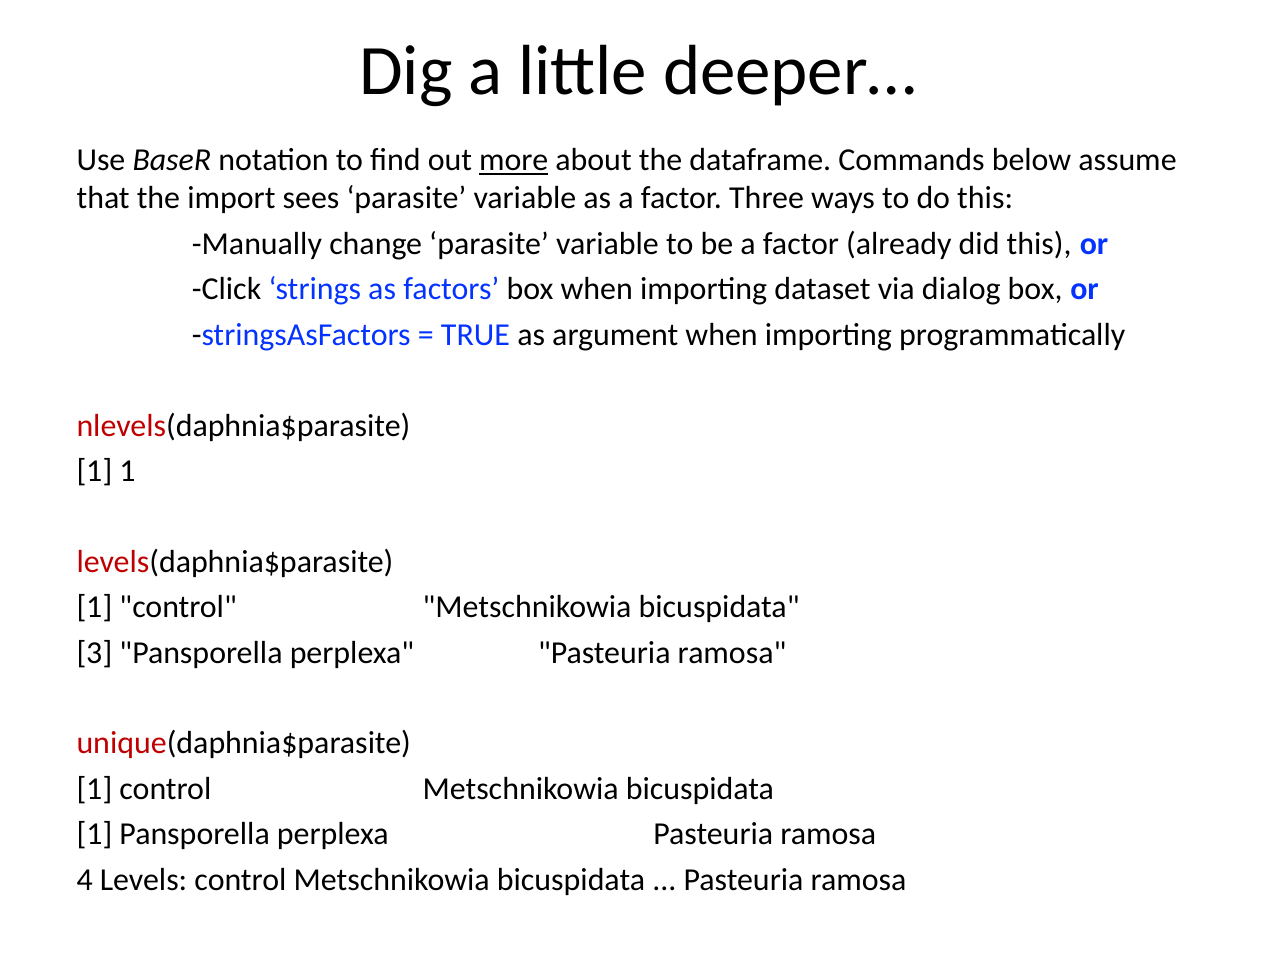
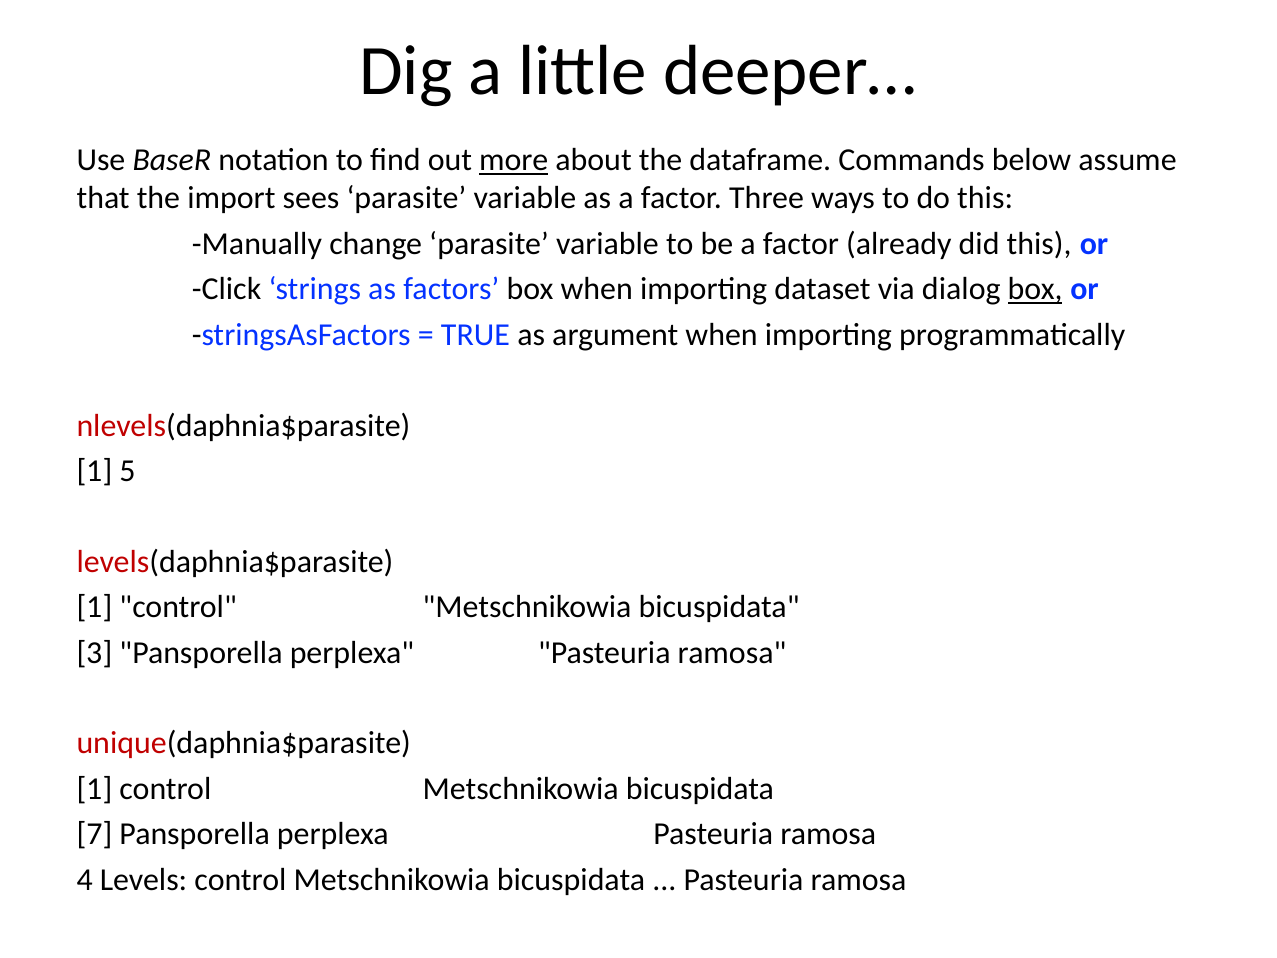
box underline: none -> present (1035, 289)
1 1: 1 -> 5 (127, 471)
1: 1 -> 7 (94, 834)
